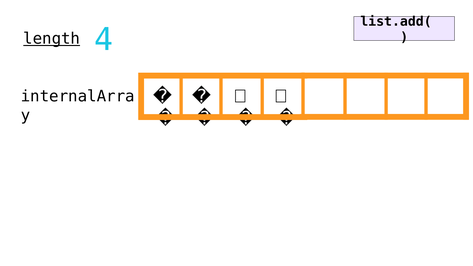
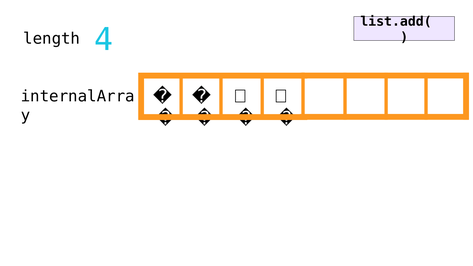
length underline: present -> none (52, 39)
